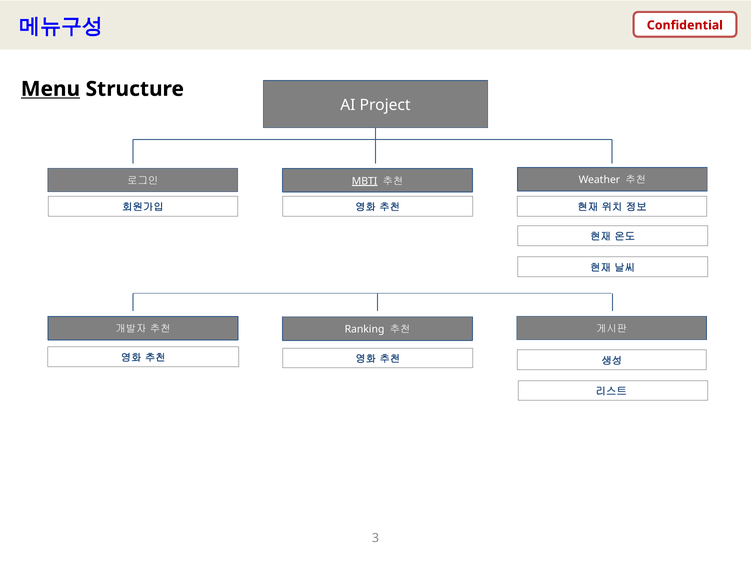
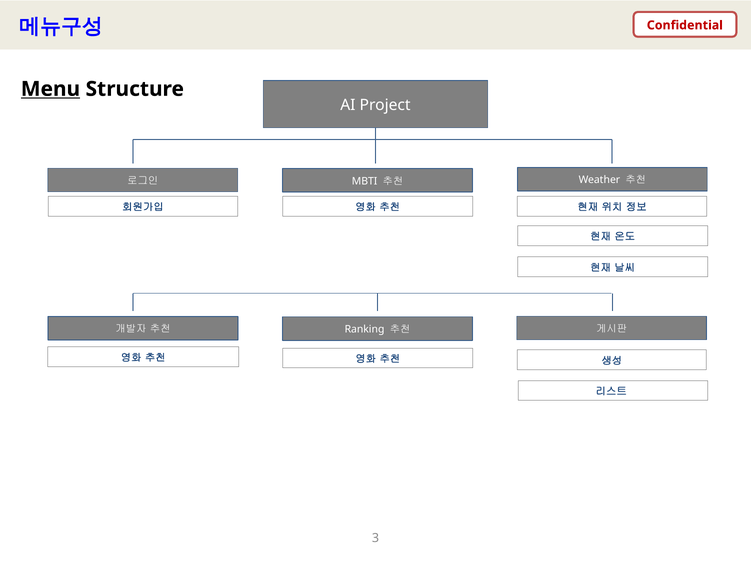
MBTI underline: present -> none (365, 181)
